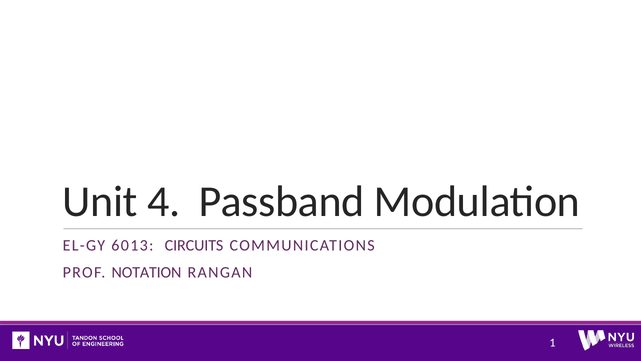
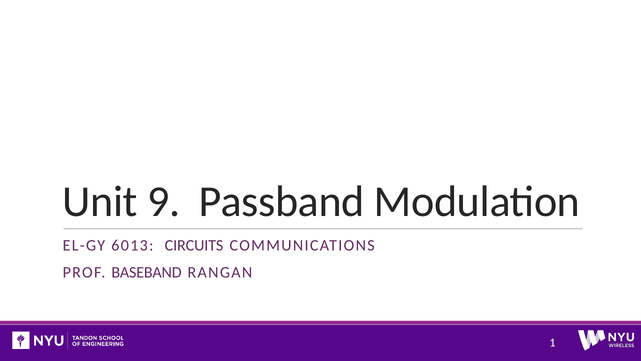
4: 4 -> 9 (164, 201)
NOTATION: NOTATION -> BASEBAND (147, 272)
